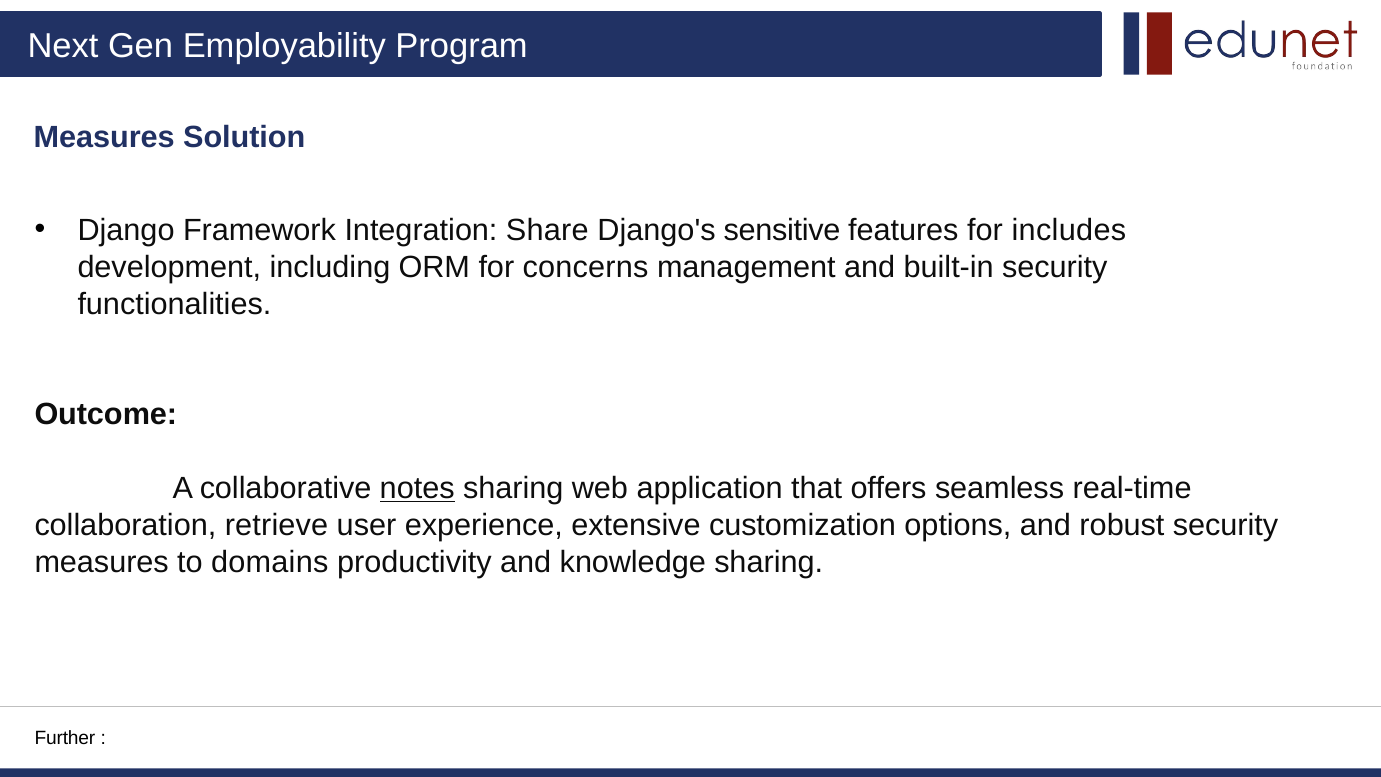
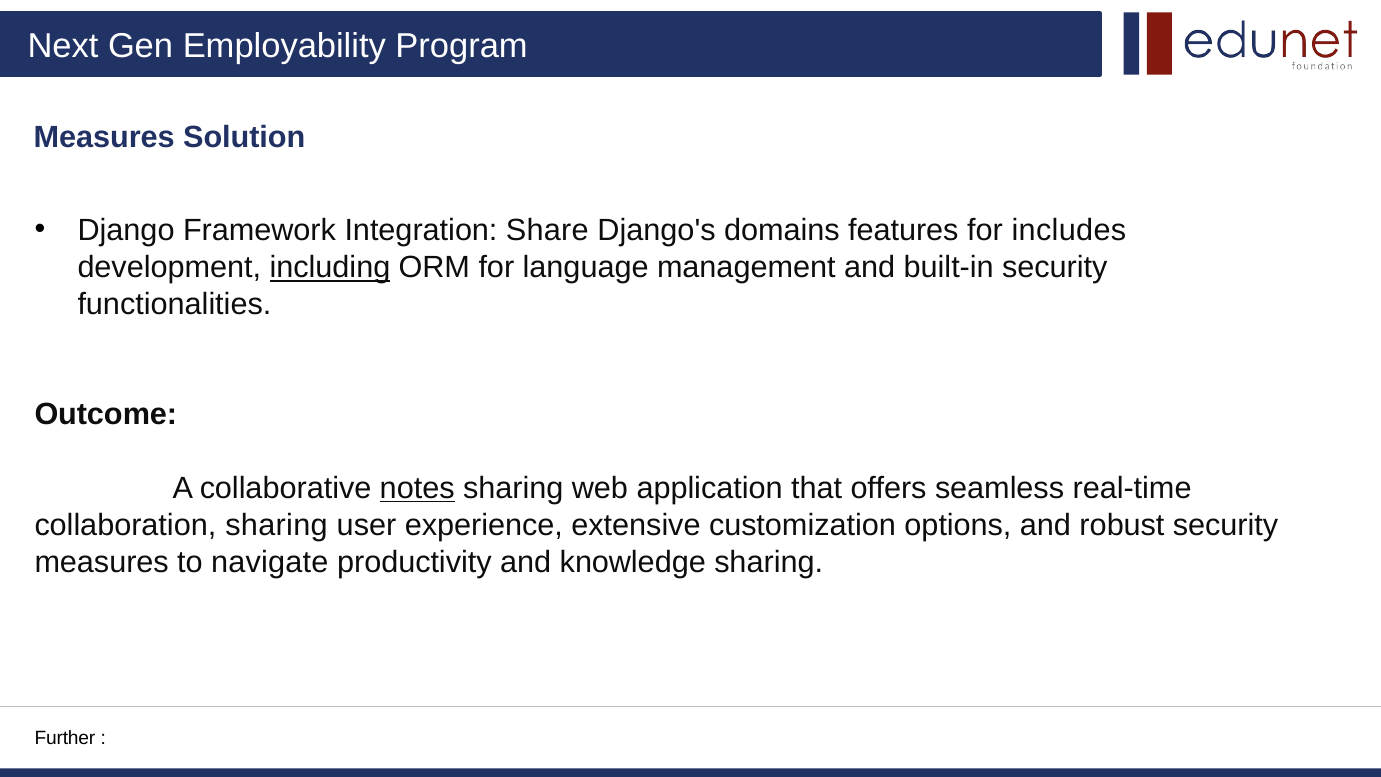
sensitive: sensitive -> domains (782, 231)
including underline: none -> present (330, 267)
concerns: concerns -> language (586, 267)
collaboration retrieve: retrieve -> sharing (276, 525)
domains: domains -> navigate (270, 562)
